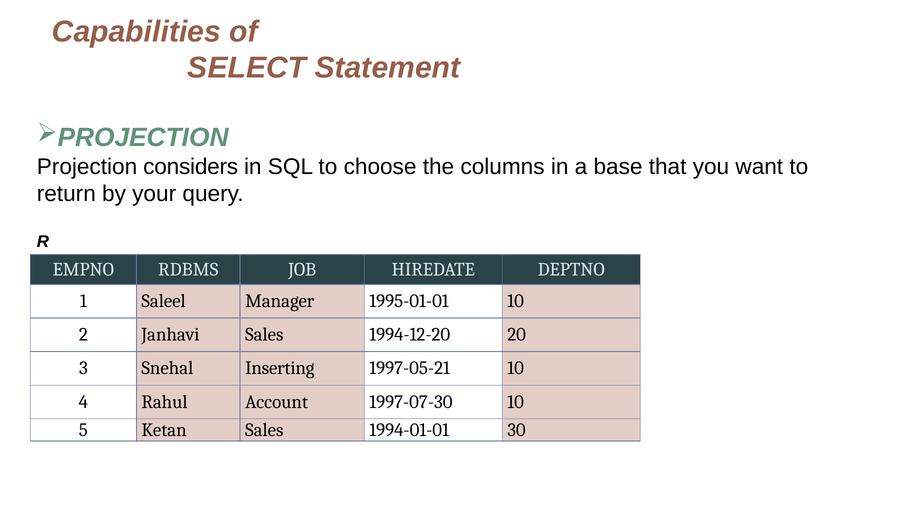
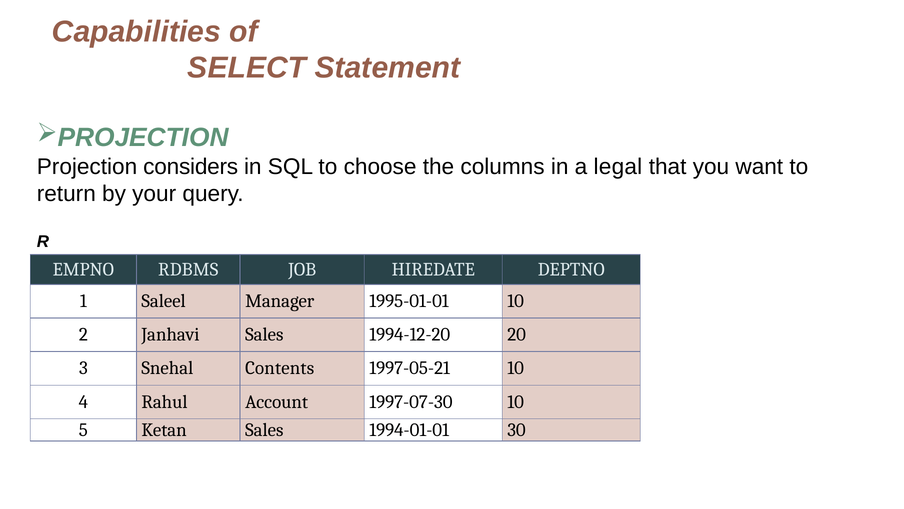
base: base -> legal (618, 167)
Inserting: Inserting -> Contents (280, 368)
